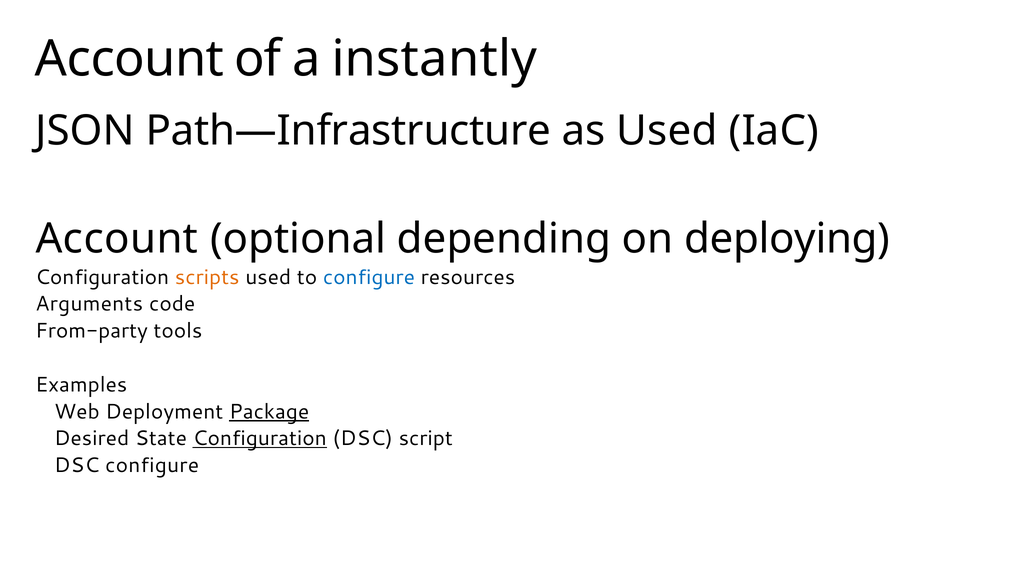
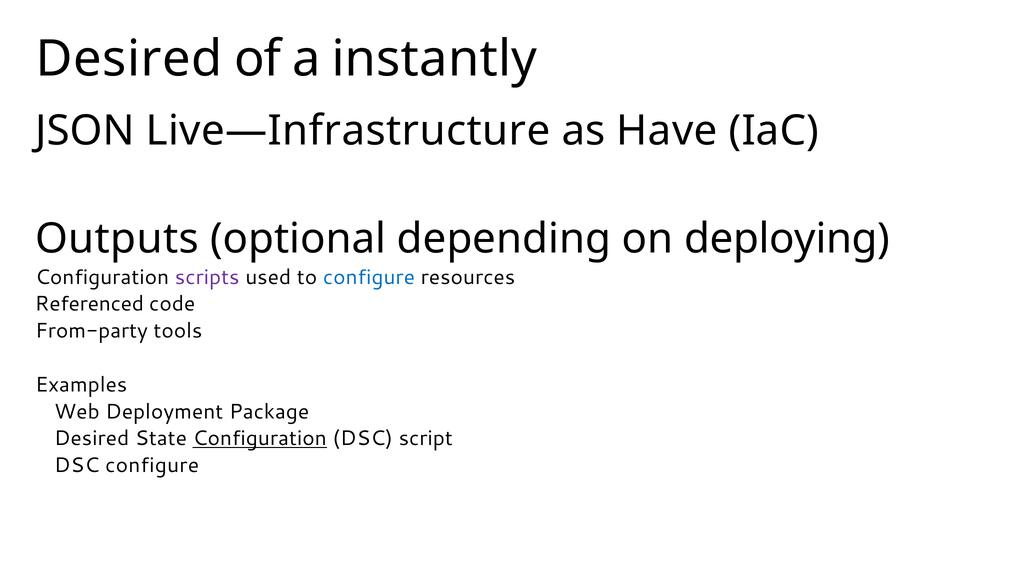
Account: Account -> Desired (129, 59)
Path—Infrastructure: Path—Infrastructure -> Live—Infrastructure (348, 131)
as Used: Used -> Have (667, 131)
Account: Account -> Outputs (117, 239)
scripts colour: orange -> purple (207, 277)
Arguments: Arguments -> Referenced (89, 304)
Package underline: present -> none (269, 412)
